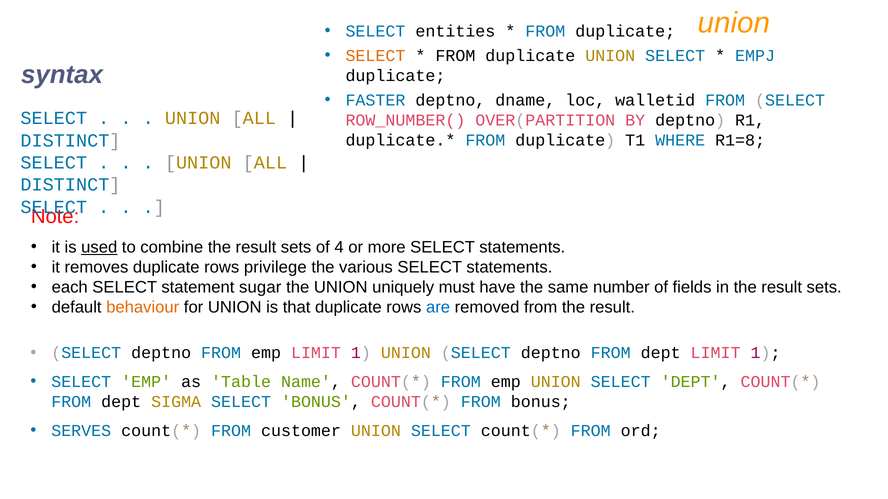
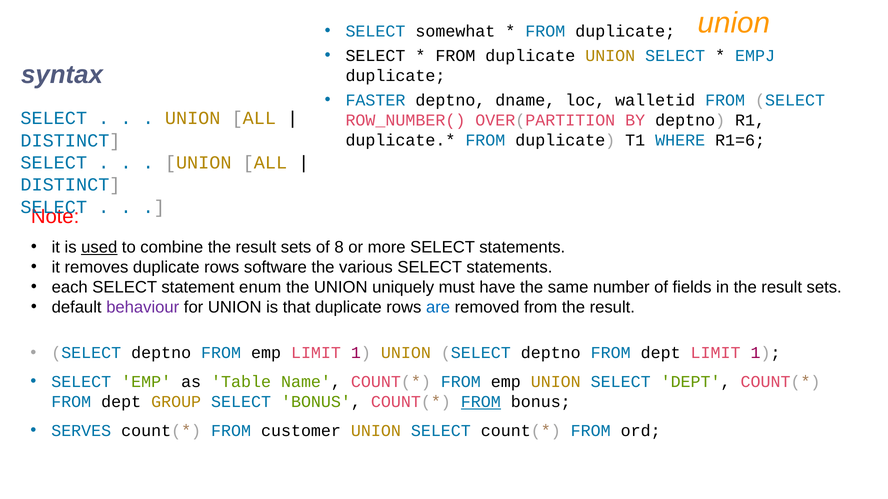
entities: entities -> somewhat (455, 31)
SELECT colour: orange -> black (375, 56)
R1=8: R1=8 -> R1=6 (740, 140)
4: 4 -> 8 (339, 248)
privilege: privilege -> software (275, 268)
sugar: sugar -> enum (260, 288)
behaviour colour: orange -> purple (143, 308)
SIGMA: SIGMA -> GROUP (176, 402)
FROM underline: none -> present (481, 402)
